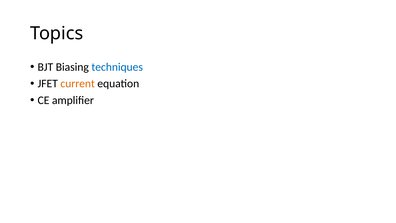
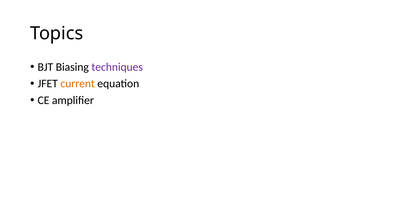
techniques colour: blue -> purple (117, 67)
